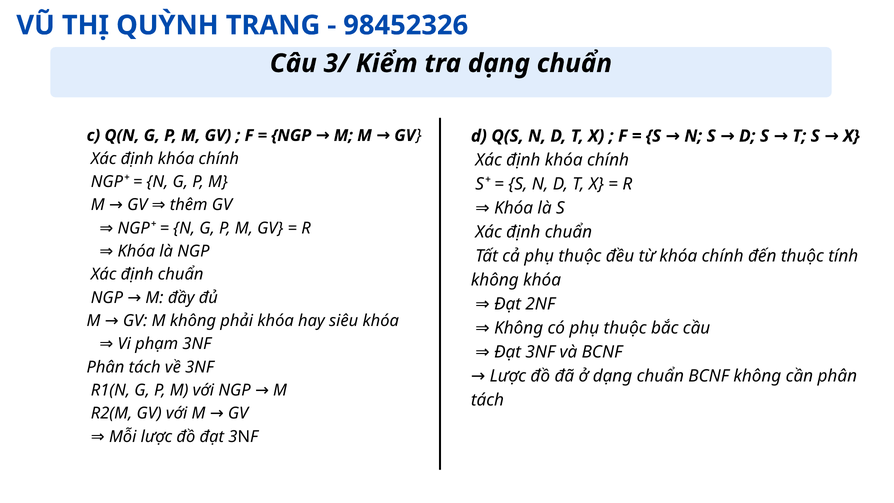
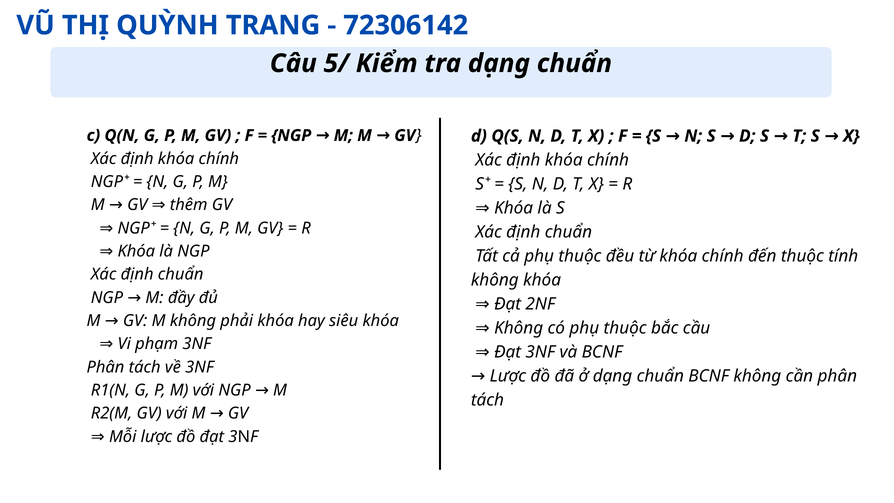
98452326: 98452326 -> 72306142 (406, 25)
3/: 3/ -> 5/ (336, 63)
